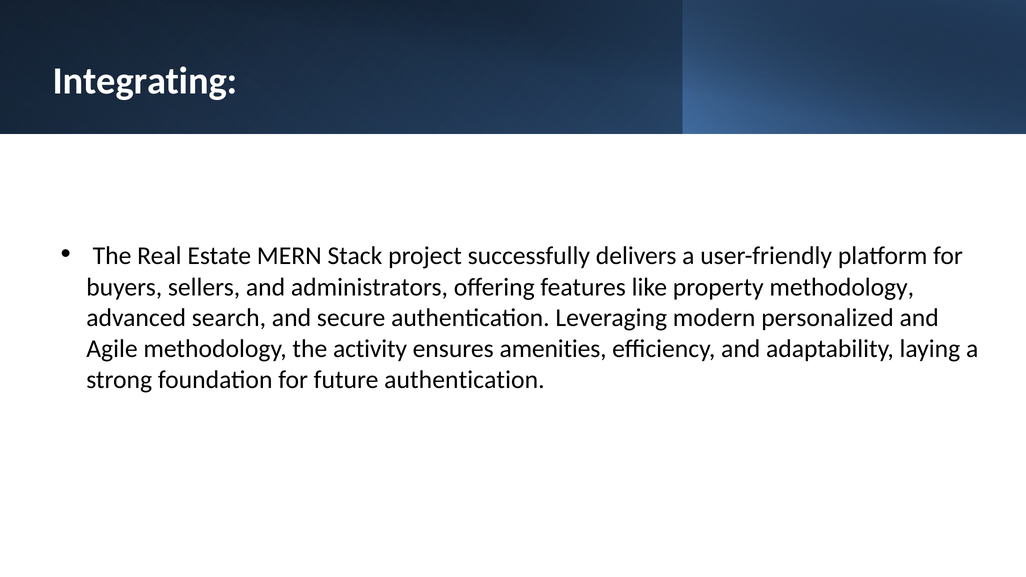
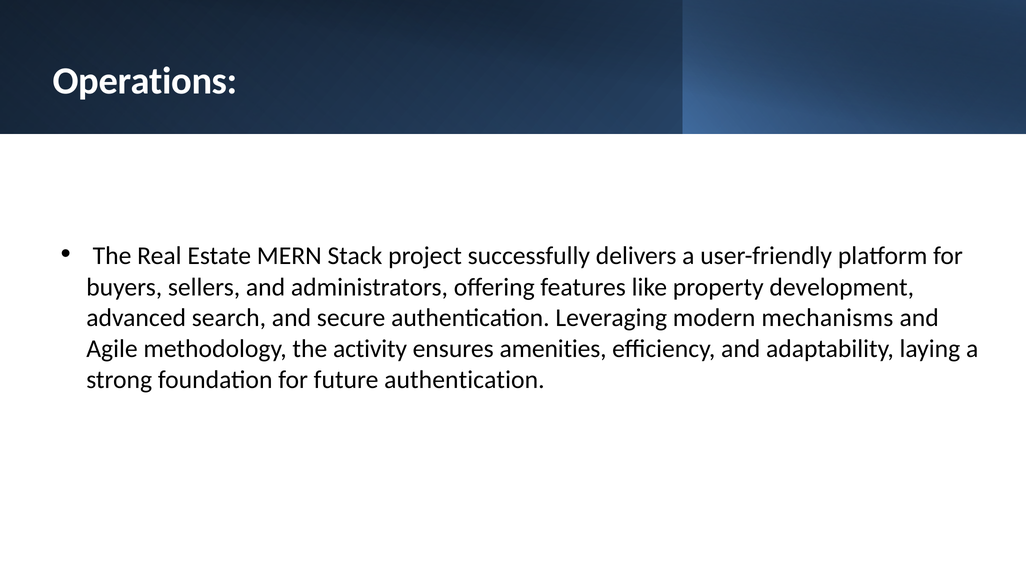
Integrating: Integrating -> Operations (145, 81)
property methodology: methodology -> development (842, 287)
personalized: personalized -> mechanisms (827, 318)
